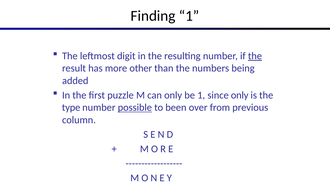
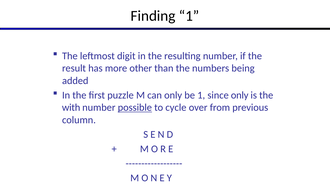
the underline: present -> none (255, 56)
type: type -> with (71, 107)
been: been -> cycle (176, 107)
